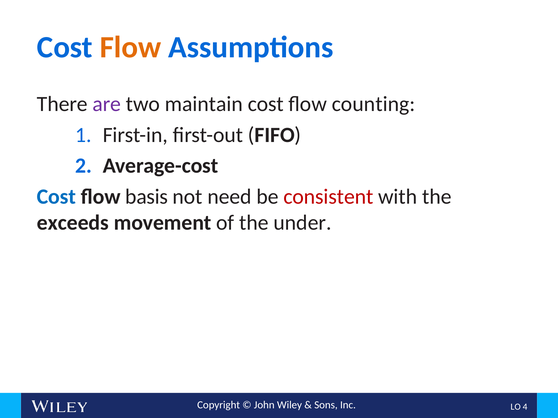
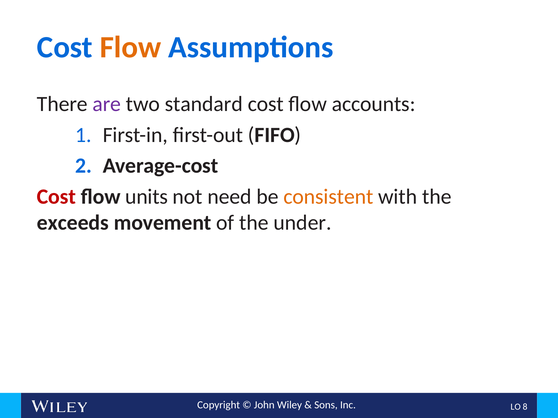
maintain: maintain -> standard (204, 104)
counting: counting -> accounts (374, 104)
Cost colour: blue -> red (56, 197)
basis: basis -> units (147, 197)
consistent colour: red -> orange (328, 197)
4: 4 -> 8 (525, 407)
